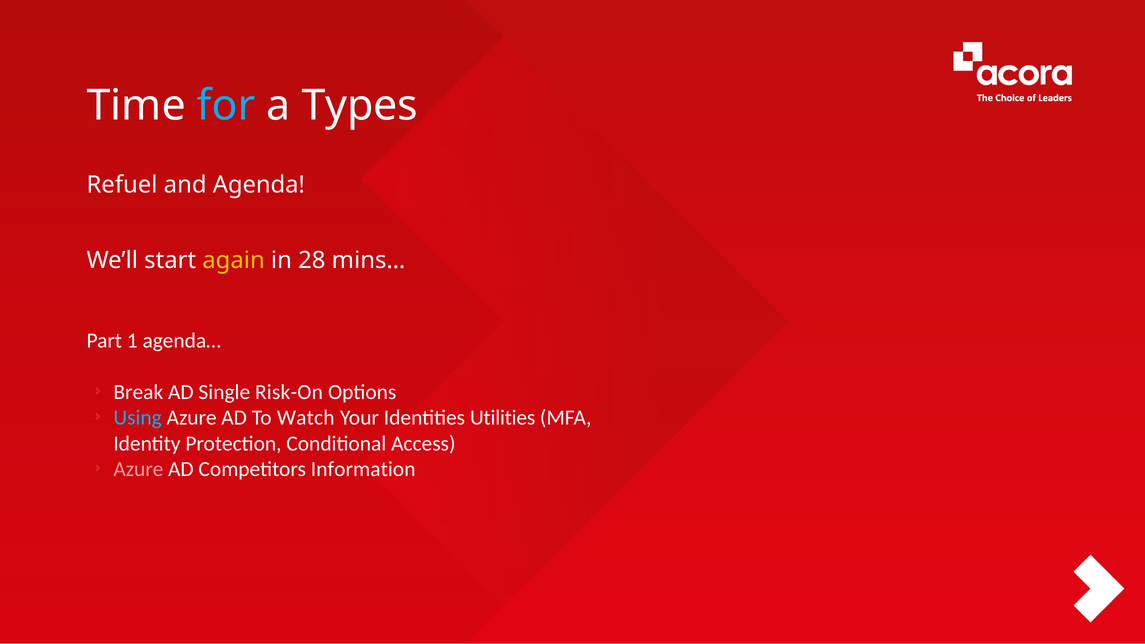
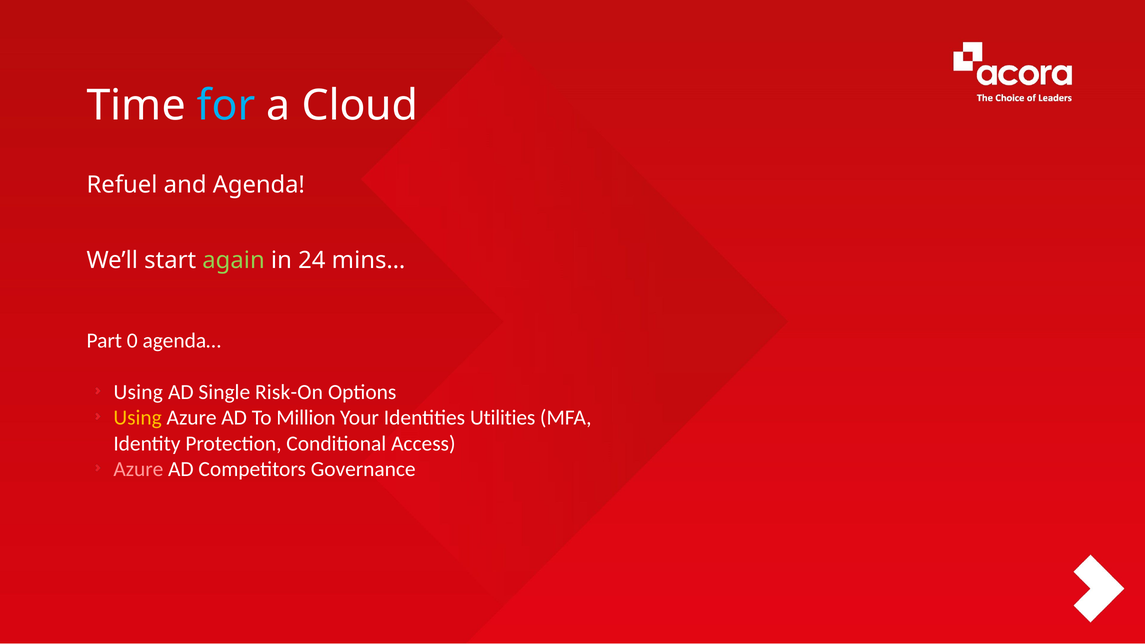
Types: Types -> Cloud (360, 105)
again colour: yellow -> light green (234, 260)
28: 28 -> 24 (312, 260)
1: 1 -> 0 (132, 341)
Break: Break -> Using (138, 392)
Using colour: light blue -> yellow (138, 418)
Watch: Watch -> Million (306, 418)
Information: Information -> Governance (363, 469)
